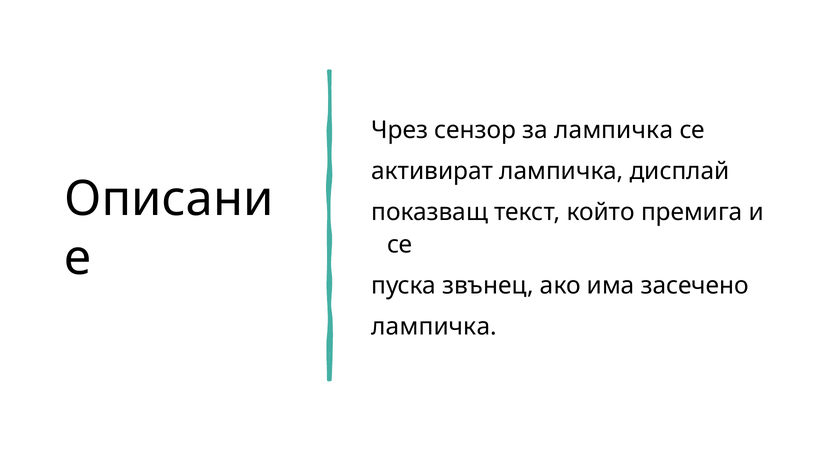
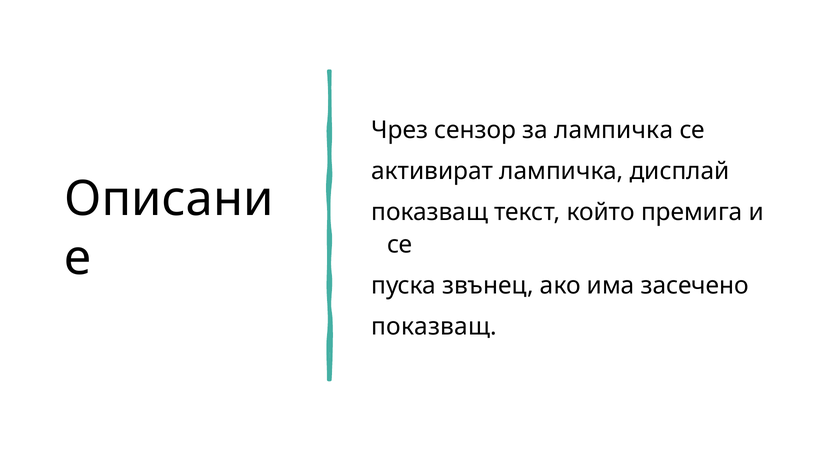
лампичка: лампичка -> показващ (434, 326)
